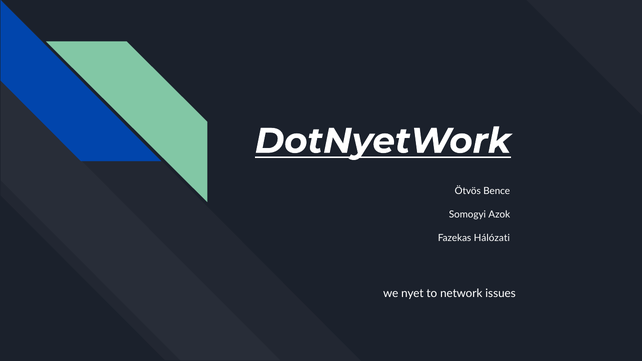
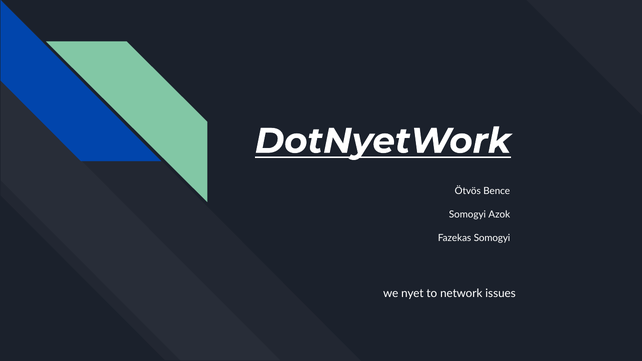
Fazekas Hálózati: Hálózati -> Somogyi (492, 238)
